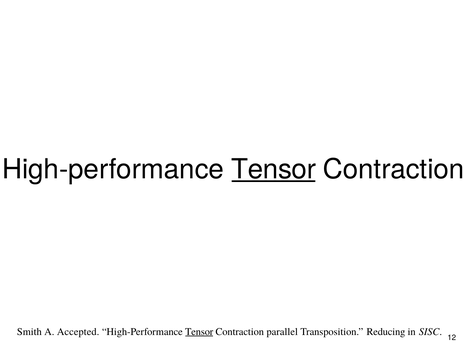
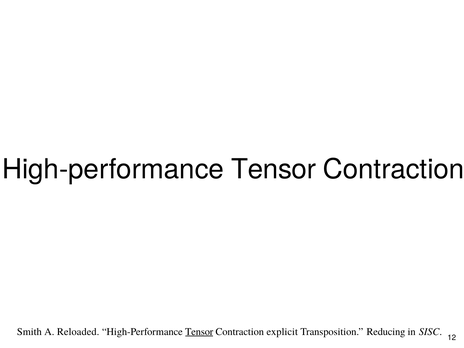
Tensor underline: present -> none (274, 169)
Accepted: Accepted -> Reloaded (78, 332)
parallel: parallel -> explicit (282, 332)
